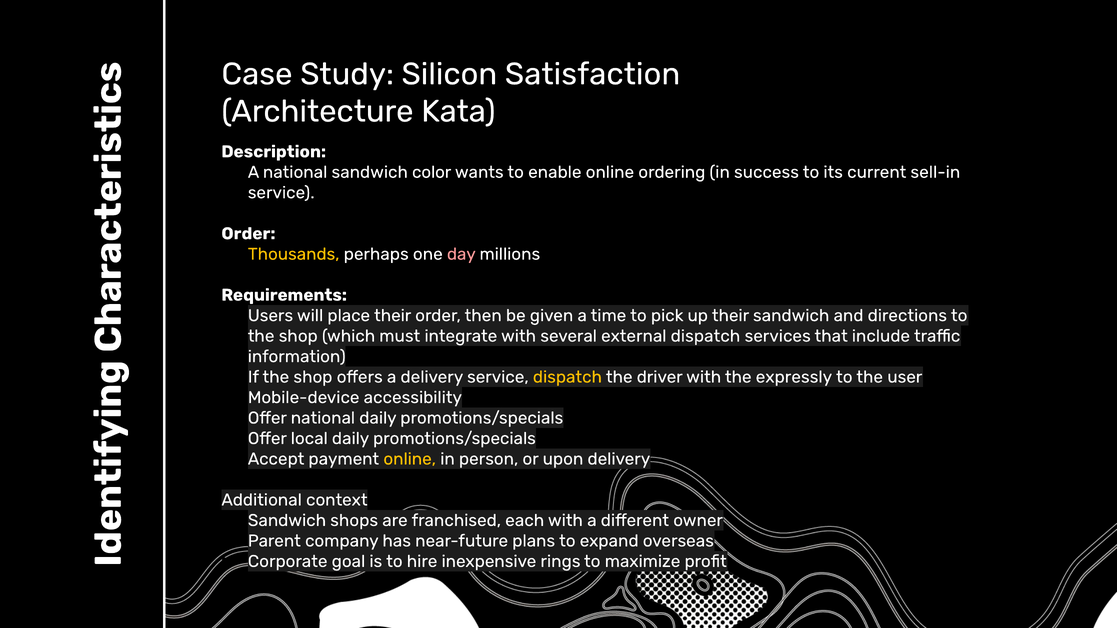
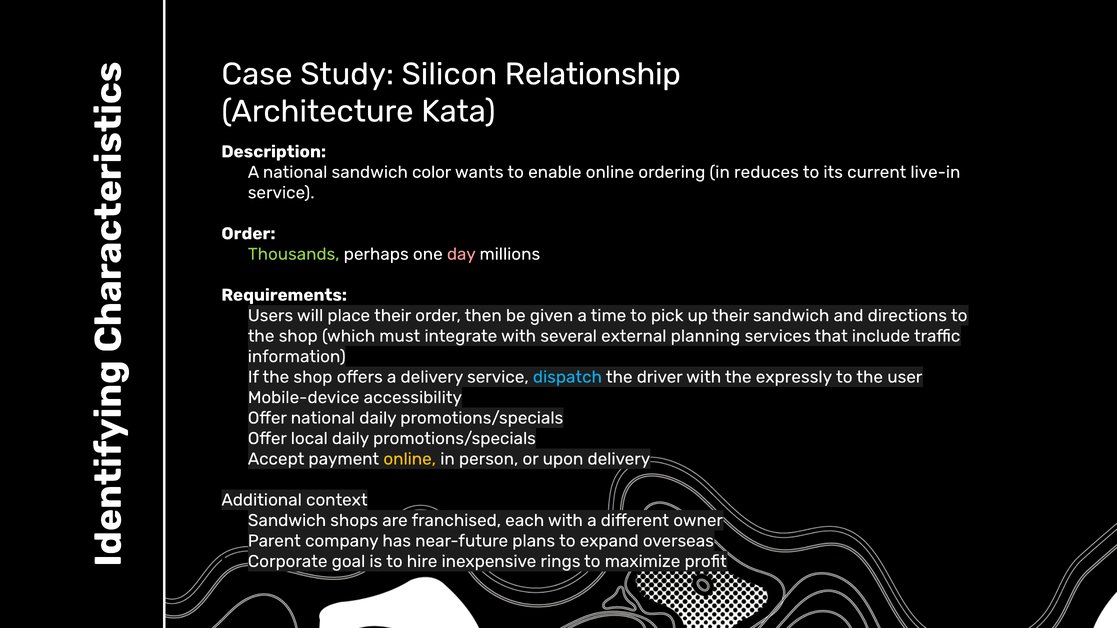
Satisfaction: Satisfaction -> Relationship (593, 74)
success: success -> reduces (766, 172)
sell-in: sell-in -> live-in (935, 172)
Thousands colour: yellow -> light green (294, 254)
external dispatch: dispatch -> planning (705, 336)
dispatch colour: yellow -> light blue (567, 377)
